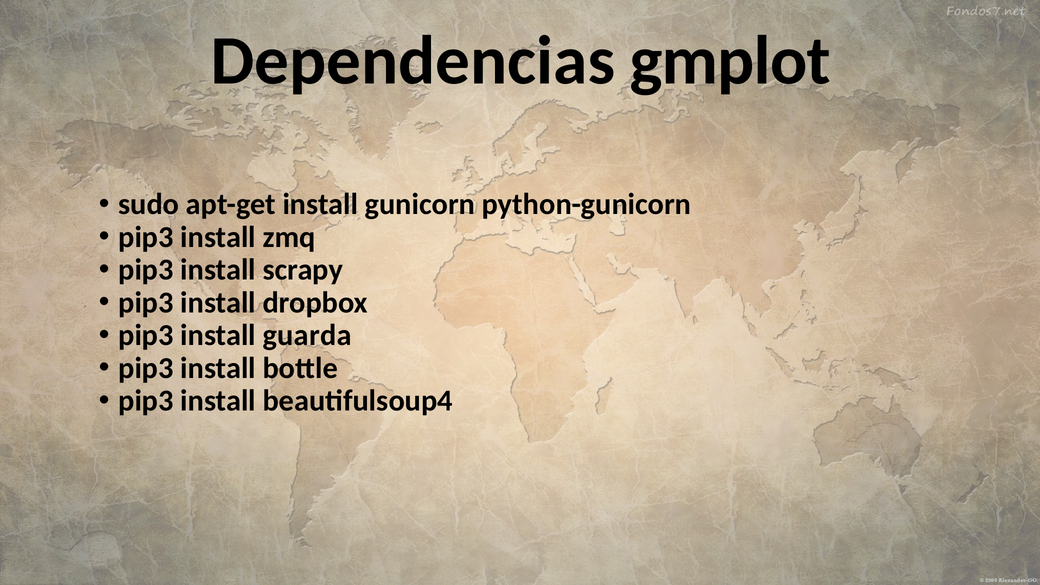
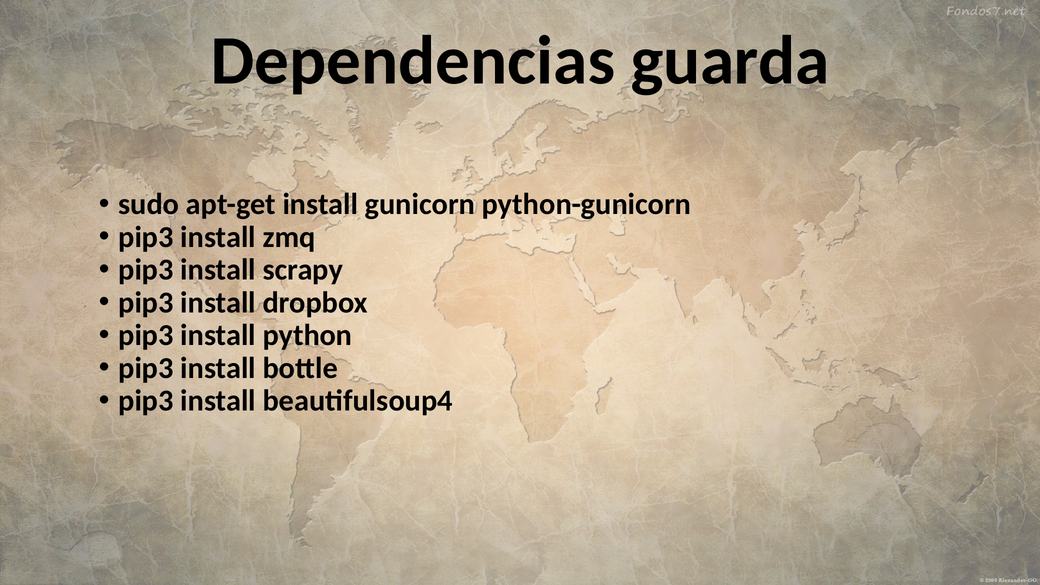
gmplot: gmplot -> guarda (730, 61)
guarda: guarda -> python (307, 335)
